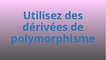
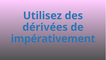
polymorphisme: polymorphisme -> impérativement (53, 39)
